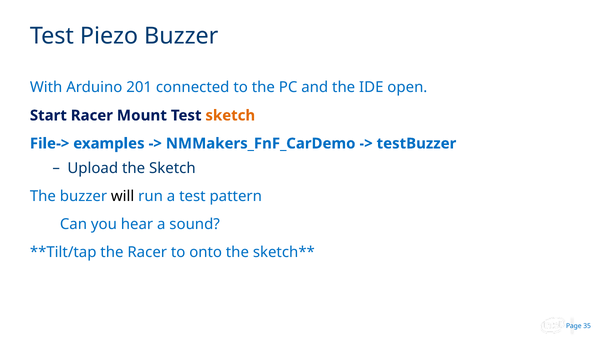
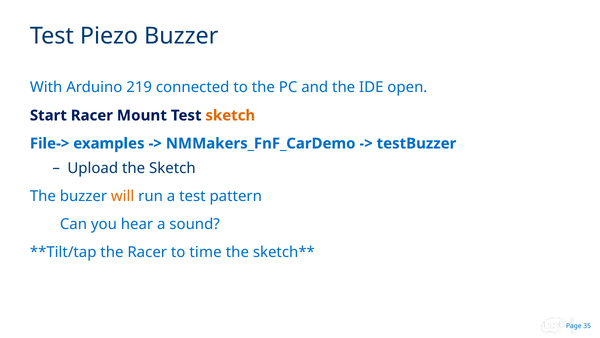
201: 201 -> 219 (139, 87)
will colour: black -> orange (123, 196)
onto: onto -> time (206, 252)
